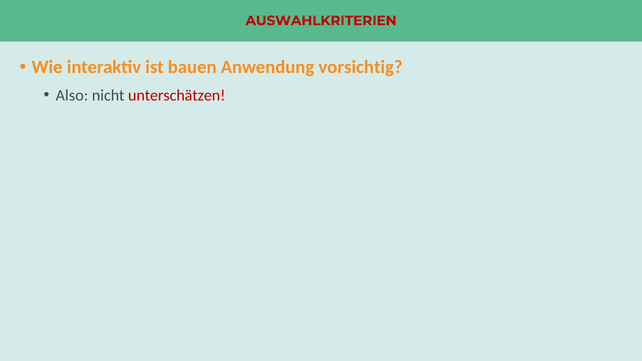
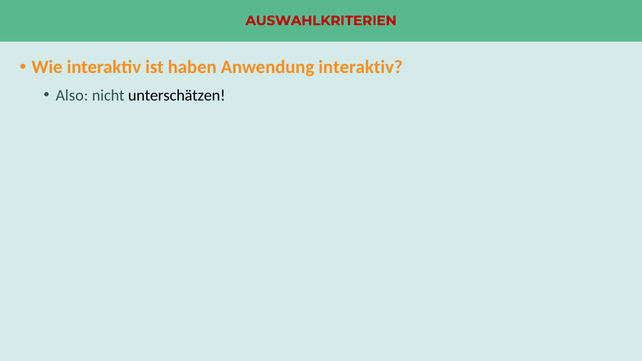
bauen: bauen -> haben (192, 67)
Anwendung vorsichtig: vorsichtig -> interaktiv (361, 67)
unterschätzen colour: red -> black (177, 95)
